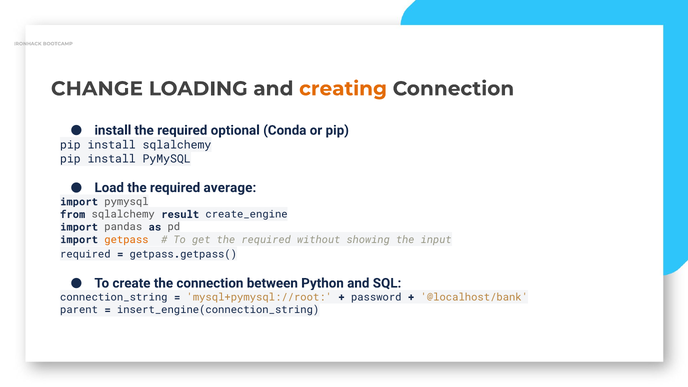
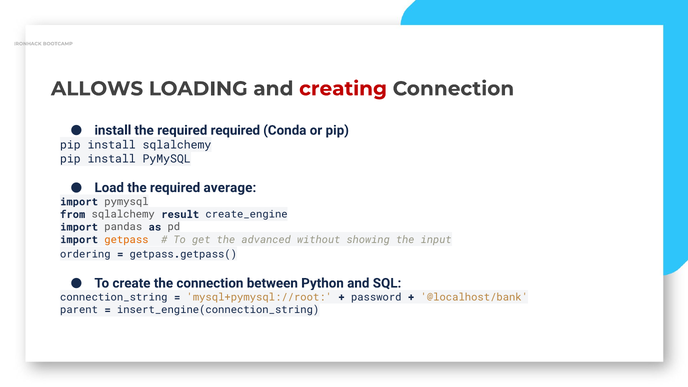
CHANGE: CHANGE -> ALLOWS (97, 89)
creating colour: orange -> red (343, 89)
optional: optional -> required (235, 130)
get the required: required -> advanced (266, 240)
required: required -> ordering (85, 254)
